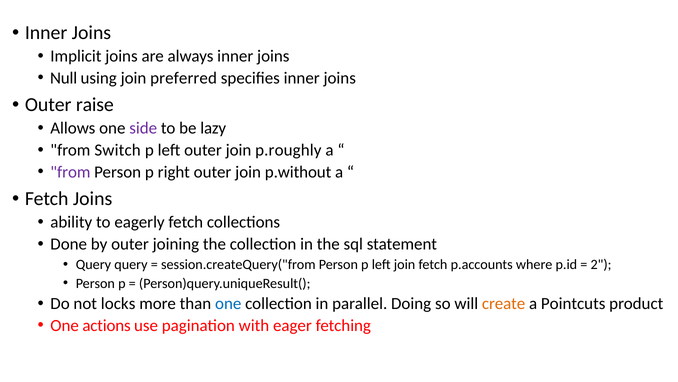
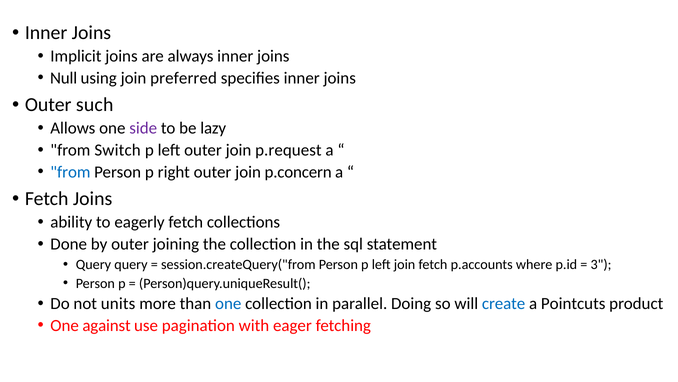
raise: raise -> such (95, 105)
p.roughly: p.roughly -> p.request (288, 150)
from colour: purple -> blue (70, 172)
p.without: p.without -> p.concern (298, 172)
2: 2 -> 3 (601, 264)
locks: locks -> units (118, 303)
create colour: orange -> blue (504, 303)
actions: actions -> against (107, 325)
